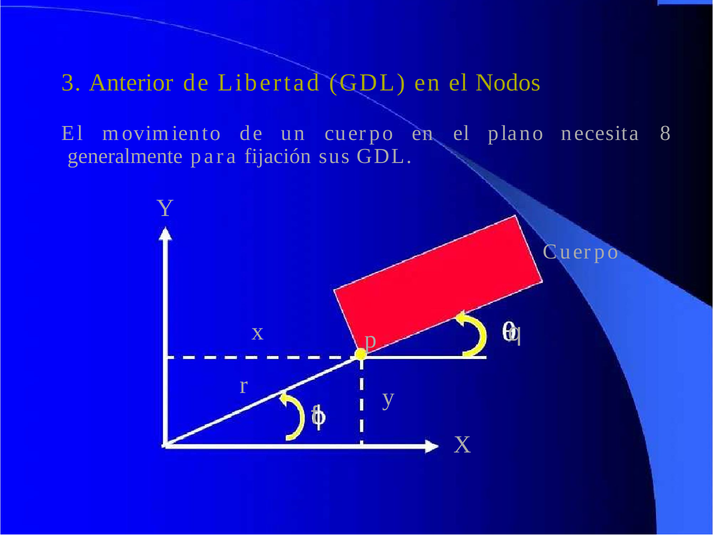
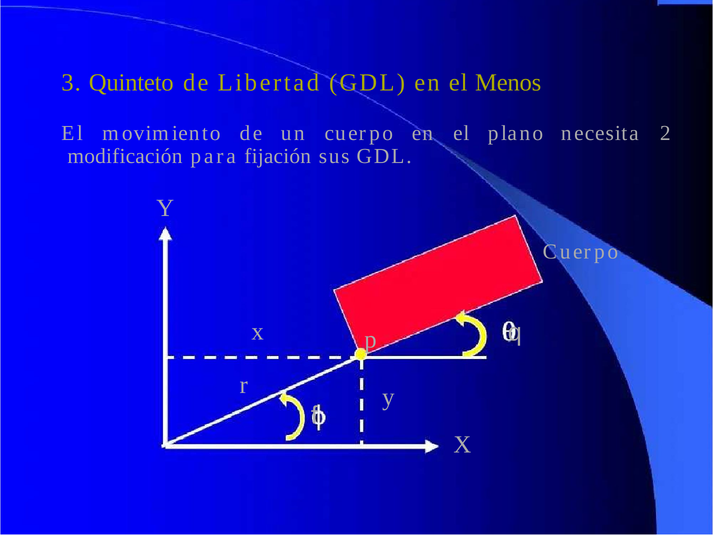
Anterior: Anterior -> Quinteto (131, 83)
Nodos: Nodos -> Menos (508, 83)
8: 8 -> 2 (665, 133)
generalmente: generalmente -> modificación (125, 156)
